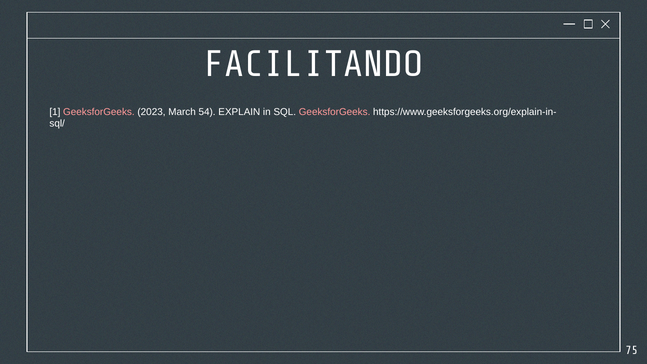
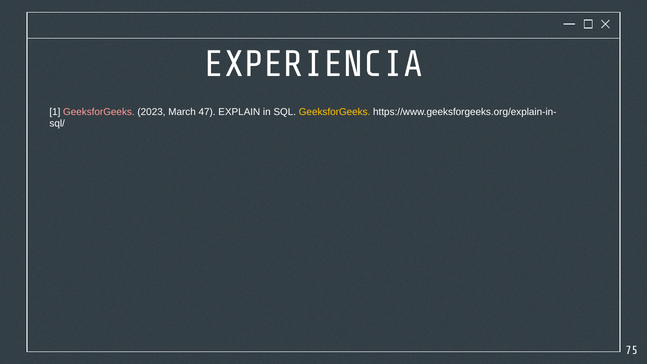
FACILITANDO: FACILITANDO -> EXPERIENCIA (314, 64)
54: 54 -> 47 (207, 112)
GeeksforGeeks colour: pink -> yellow (335, 112)
